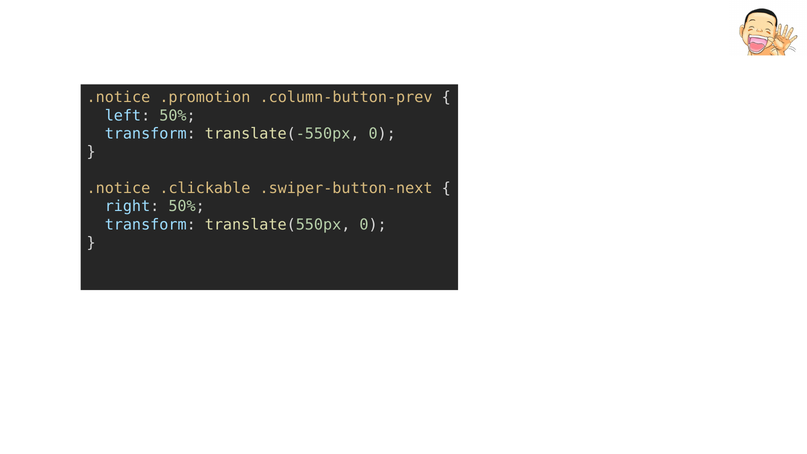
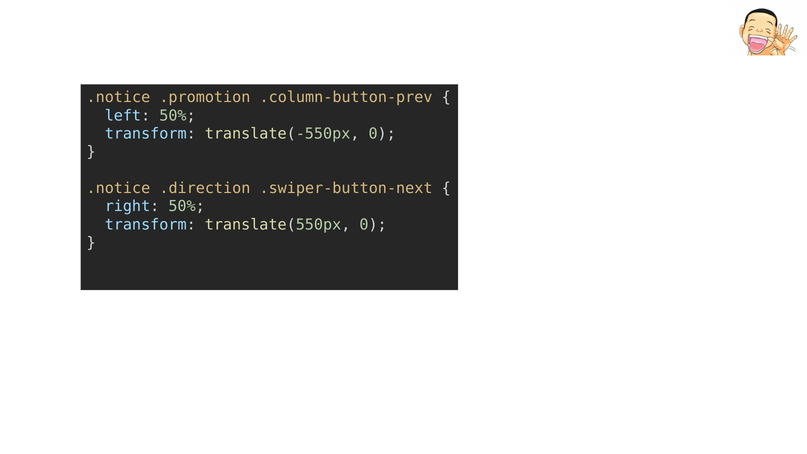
.clickable: .clickable -> .direction (205, 188)
